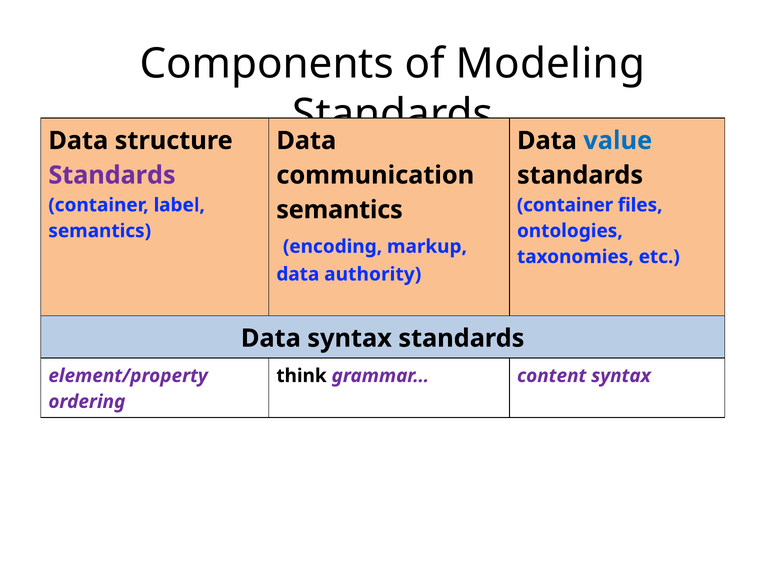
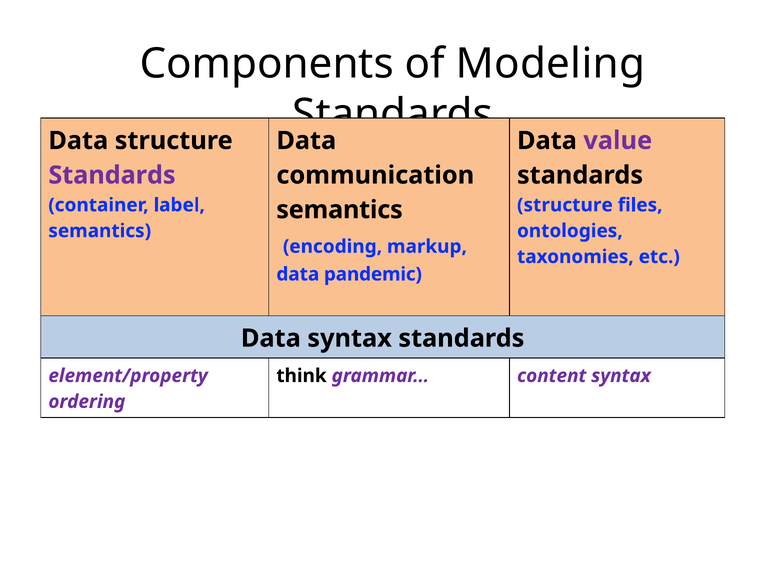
value colour: blue -> purple (618, 141)
container: container -> structure (565, 205)
authority: authority -> pandemic (373, 274)
